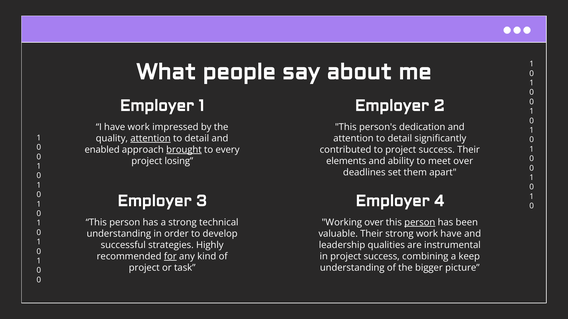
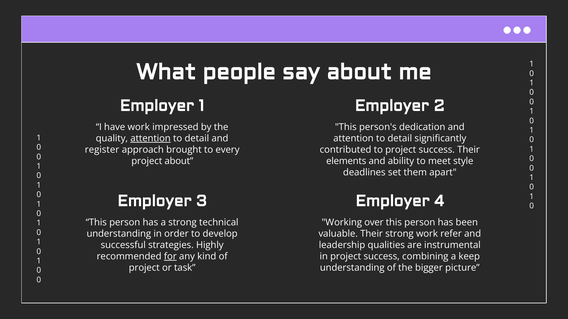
enabled: enabled -> register (102, 150)
brought underline: present -> none (184, 150)
project losing: losing -> about (179, 161)
meet over: over -> style (463, 161)
person underline: present -> none (420, 223)
work have: have -> refer (451, 234)
